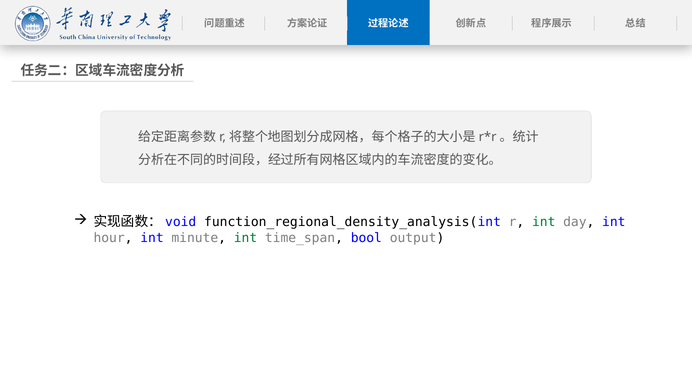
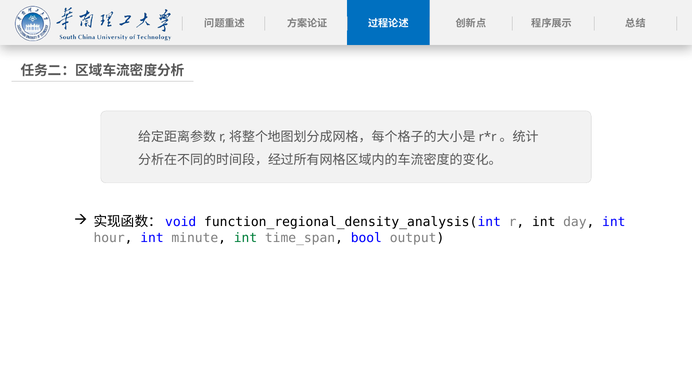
int colour: green -> black (544, 222)
